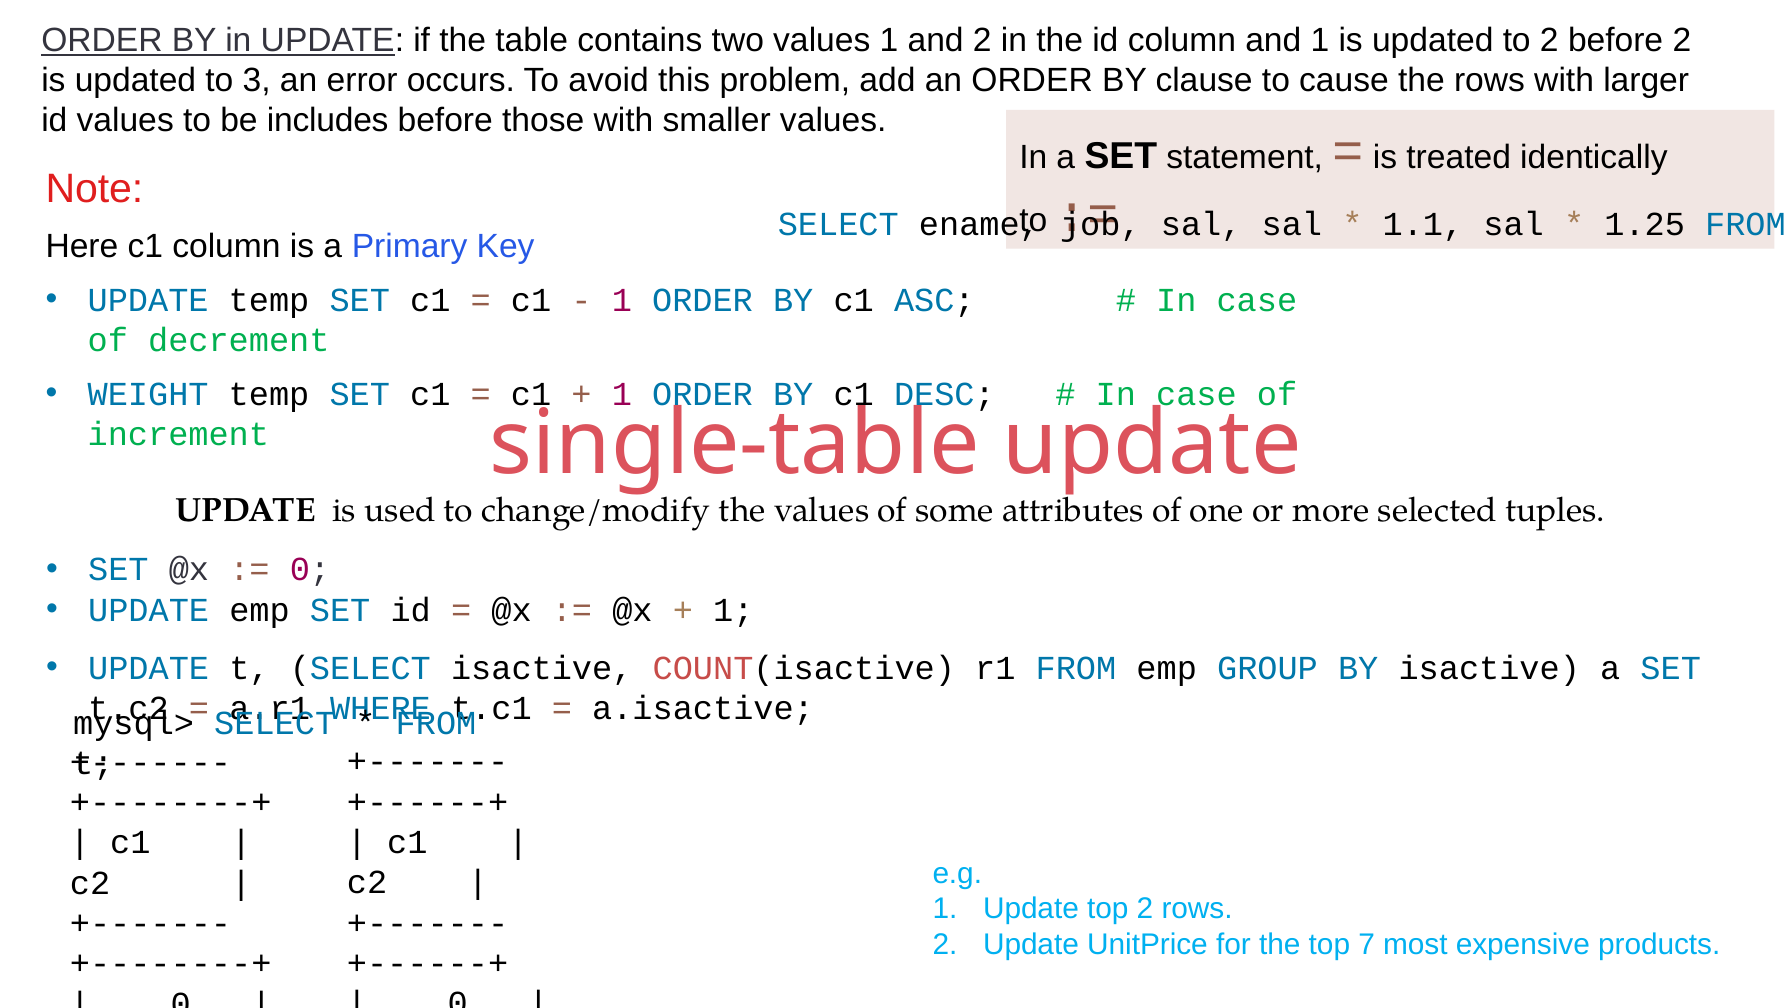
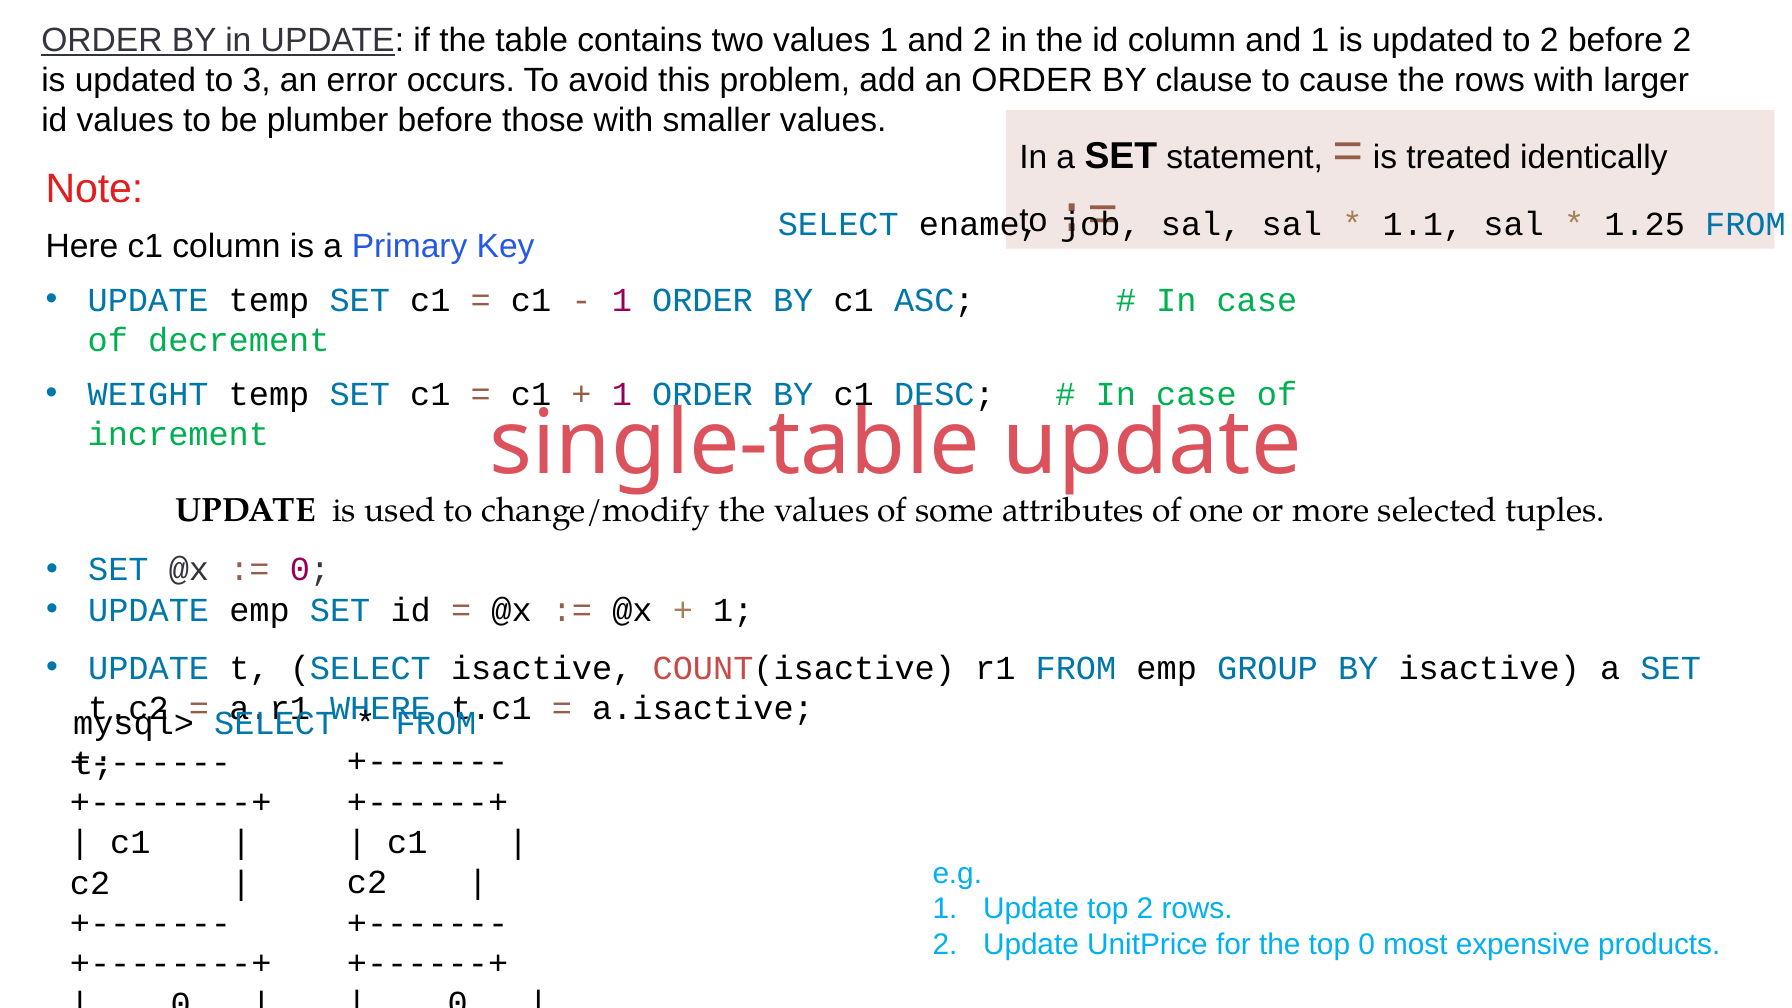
includes: includes -> plumber (328, 121)
top 7: 7 -> 0 (1367, 945)
